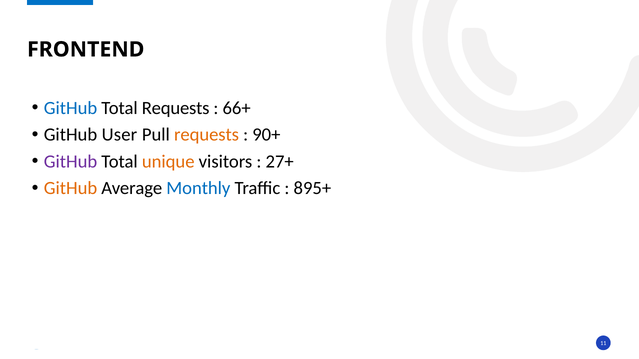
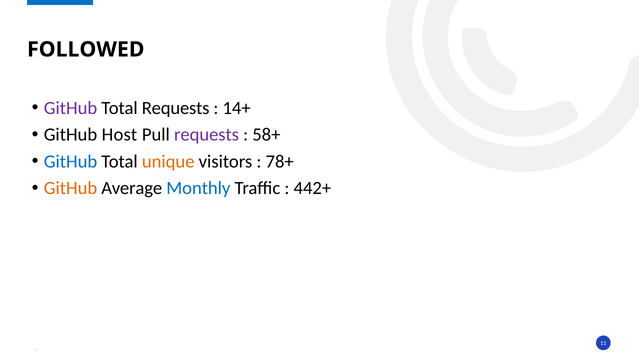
FRONTEND: FRONTEND -> FOLLOWED (86, 49)
GitHub colour: blue -> purple (71, 108)
66+: 66+ -> 14+ (237, 108)
User: User -> Host (119, 135)
requests colour: orange -> purple (207, 135)
90+: 90+ -> 58+ (266, 135)
GitHub colour: purple -> blue (71, 162)
27+: 27+ -> 78+ (280, 162)
895+: 895+ -> 442+ (312, 188)
